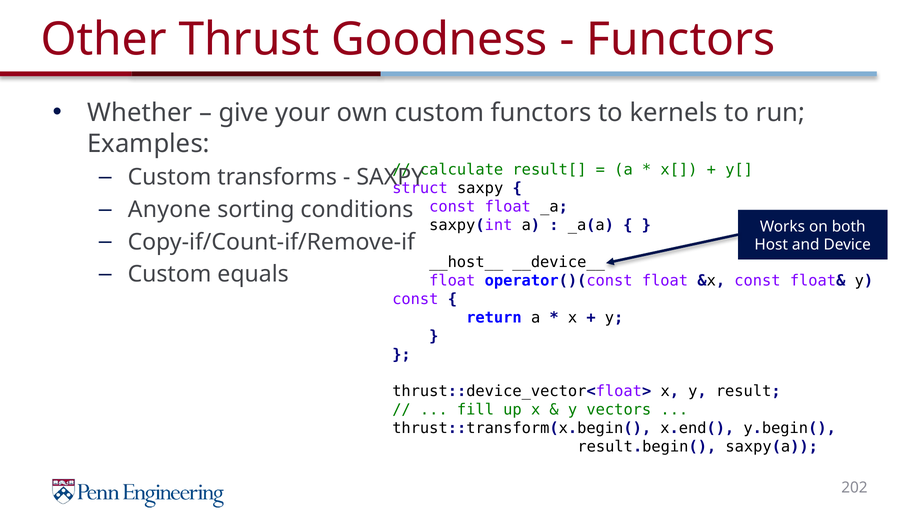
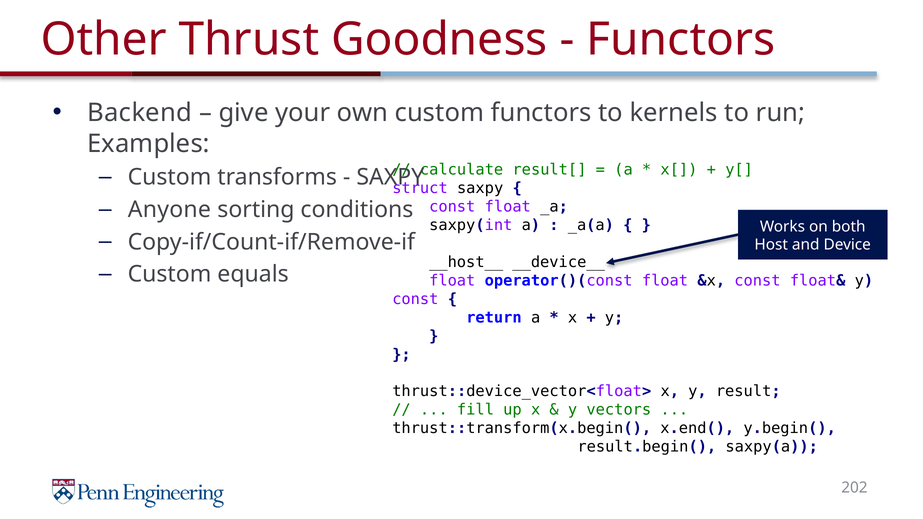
Whether: Whether -> Backend (140, 113)
